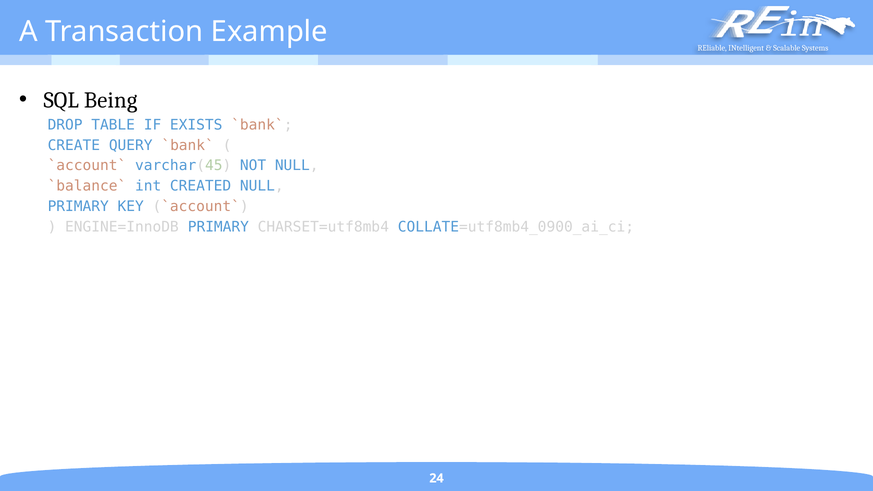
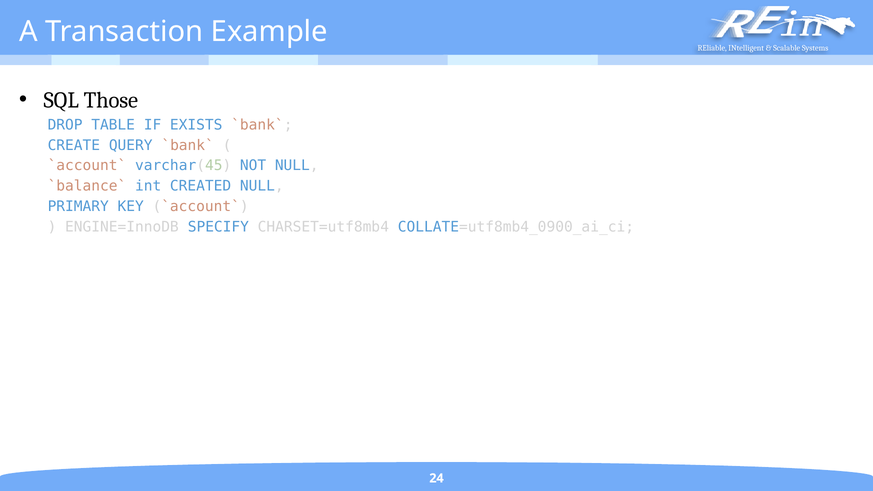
Being: Being -> Those (111, 100)
ENGINE=InnoDB PRIMARY: PRIMARY -> SPECIFY (218, 227)
